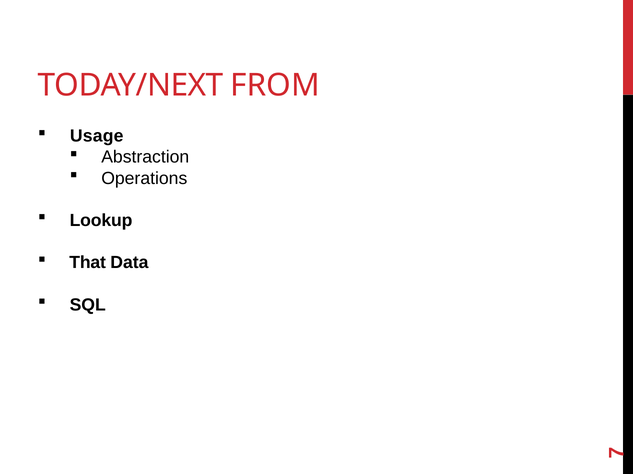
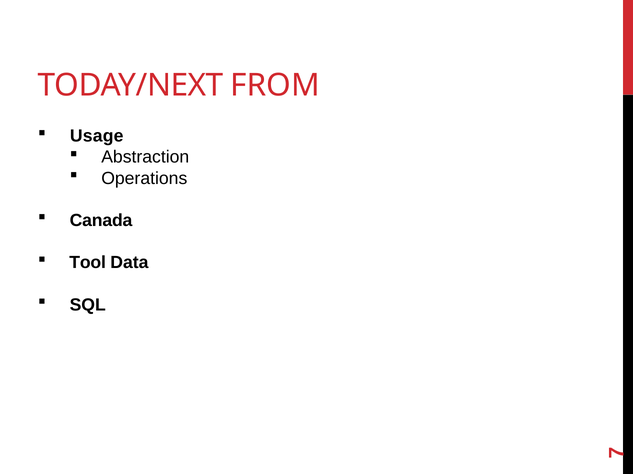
Lookup: Lookup -> Canada (101, 221)
That: That -> Tool (88, 263)
